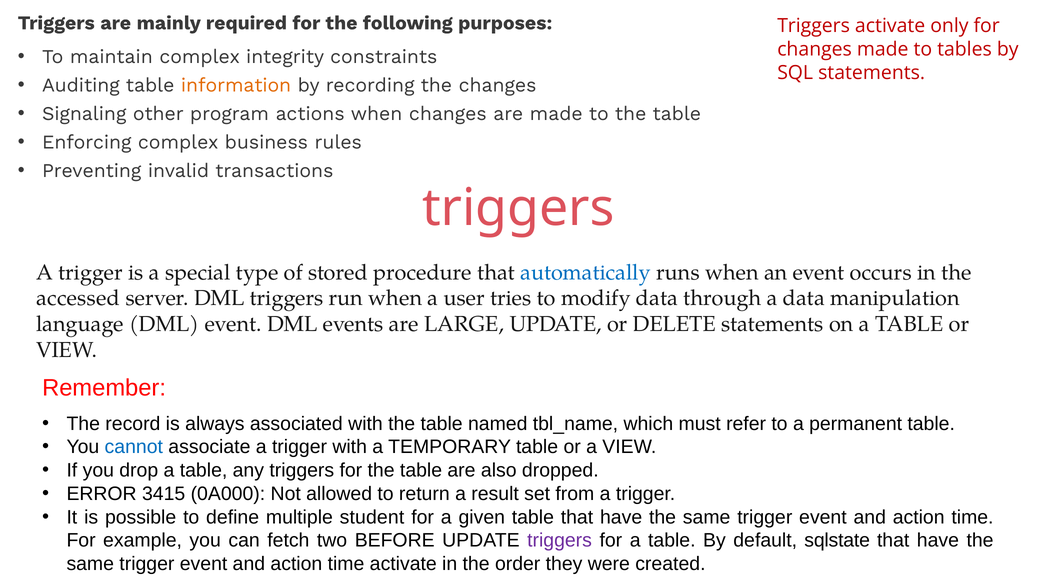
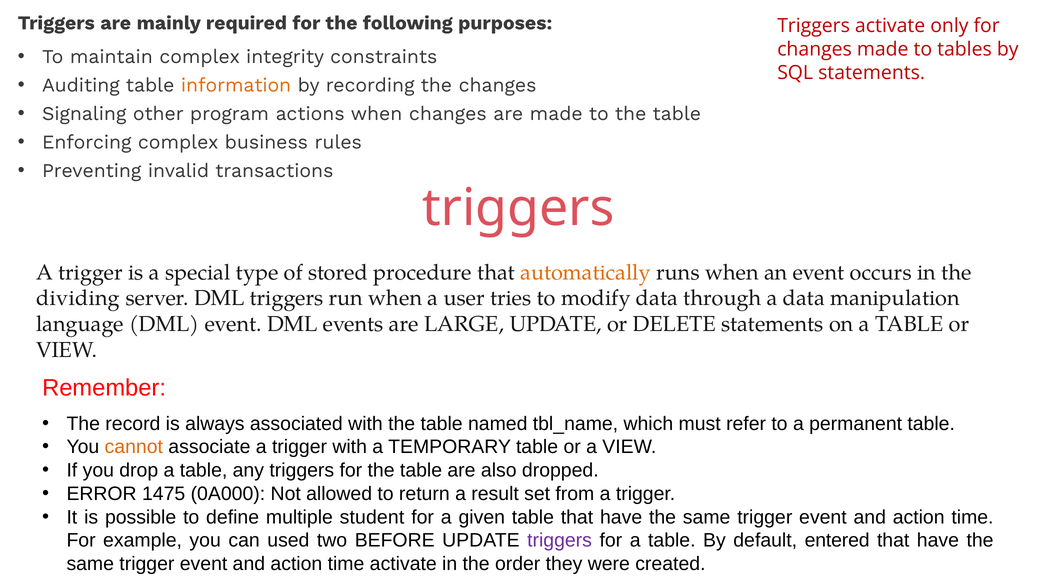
automatically colour: blue -> orange (586, 272)
accessed: accessed -> dividing (78, 298)
cannot colour: blue -> orange (134, 447)
3415: 3415 -> 1475 (164, 493)
fetch: fetch -> used (288, 540)
sqlstate: sqlstate -> entered (837, 540)
